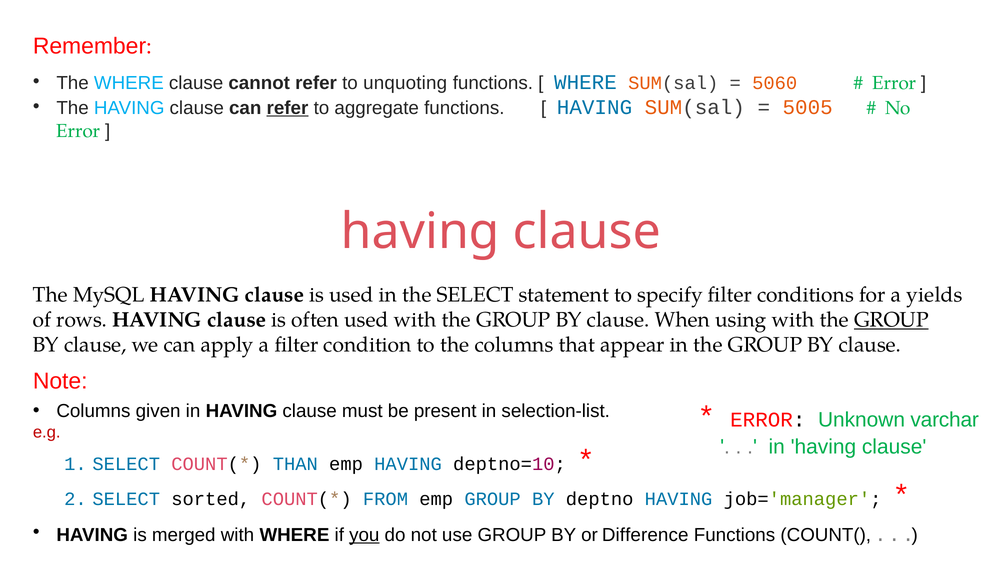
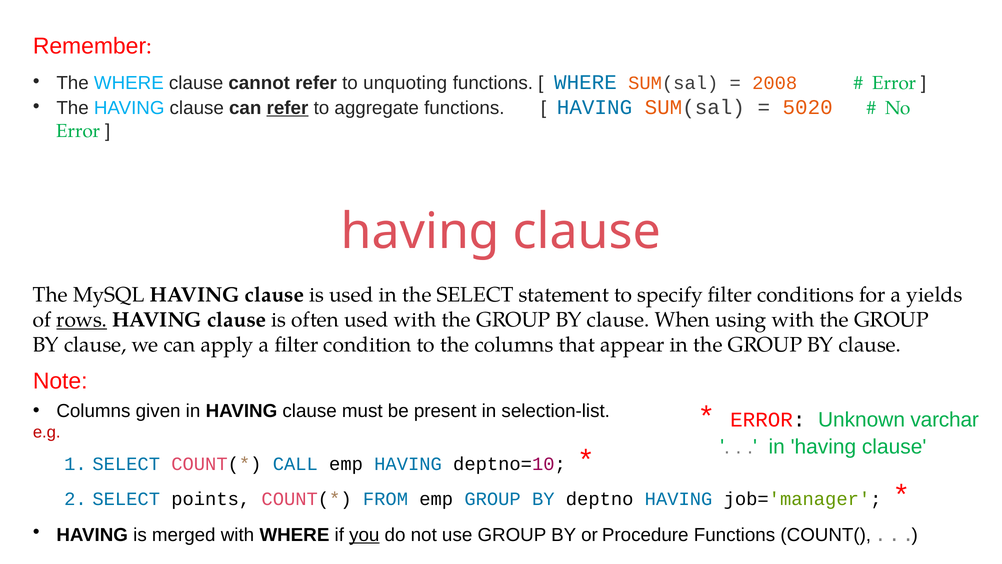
5060: 5060 -> 2008 (775, 83)
5005: 5005 -> 5020 (808, 107)
rows underline: none -> present (82, 320)
GROUP underline: present -> none (891, 320)
THAN: THAN -> CALL (295, 464)
sorted: sorted -> points (211, 499)
Difference: Difference -> Procedure (645, 535)
